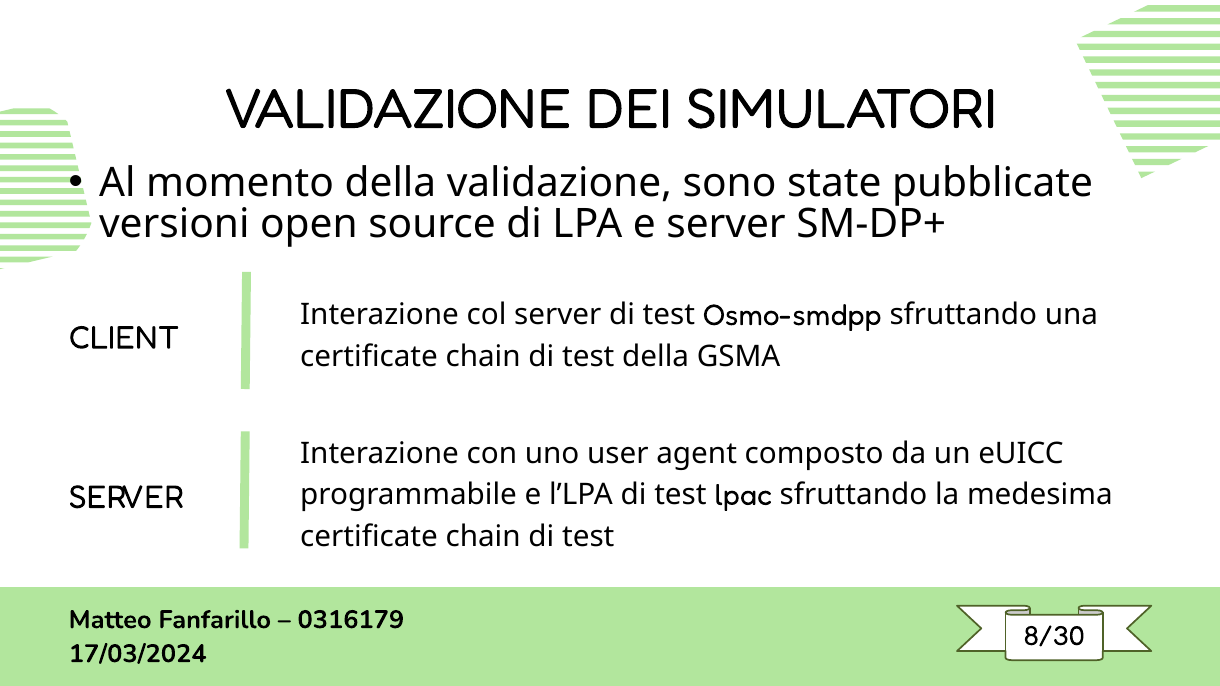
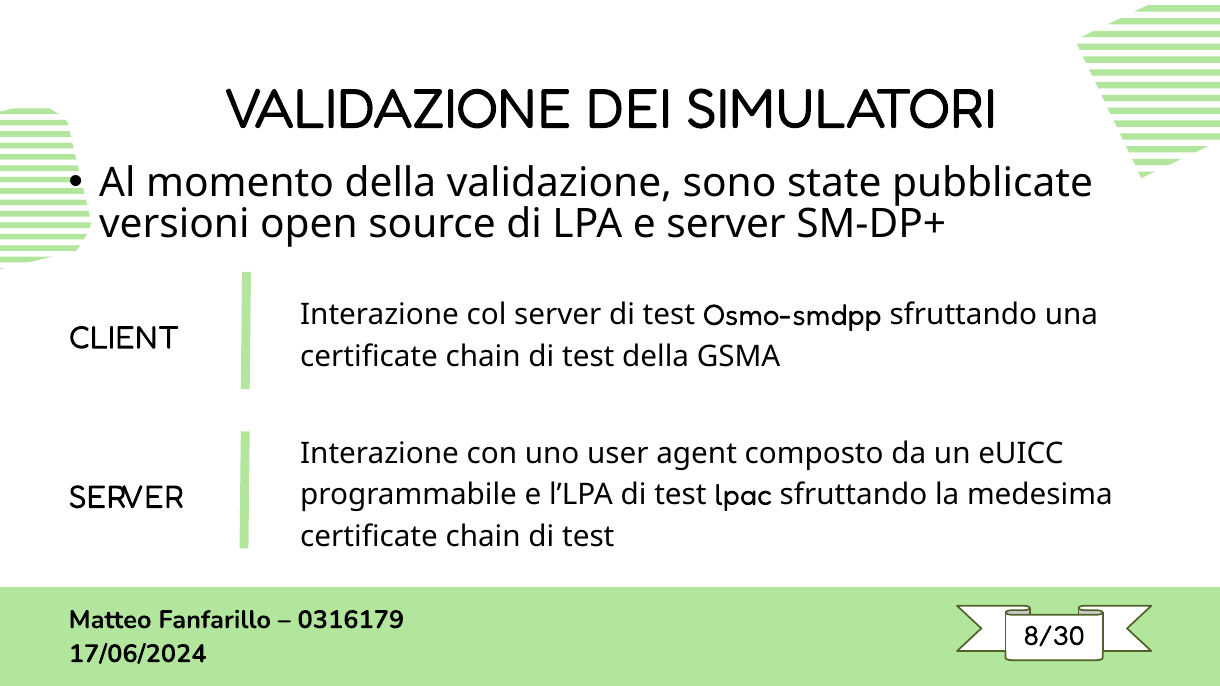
17/03/2024: 17/03/2024 -> 17/06/2024 (138, 654)
